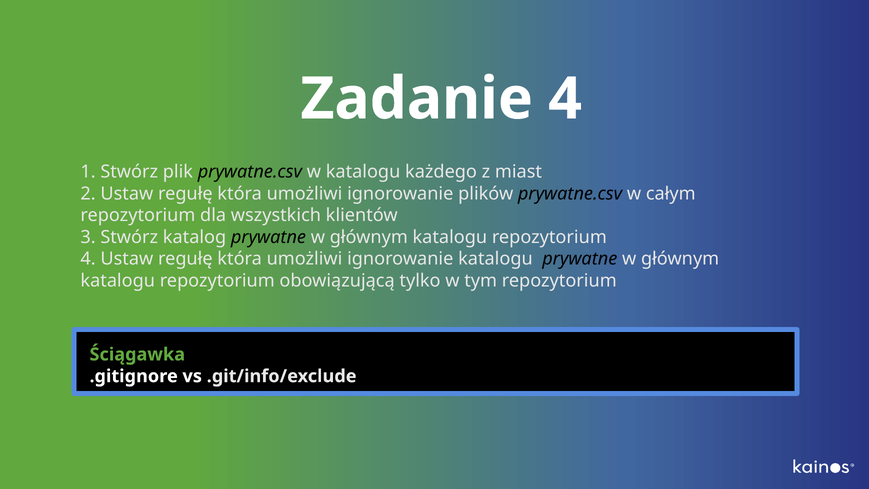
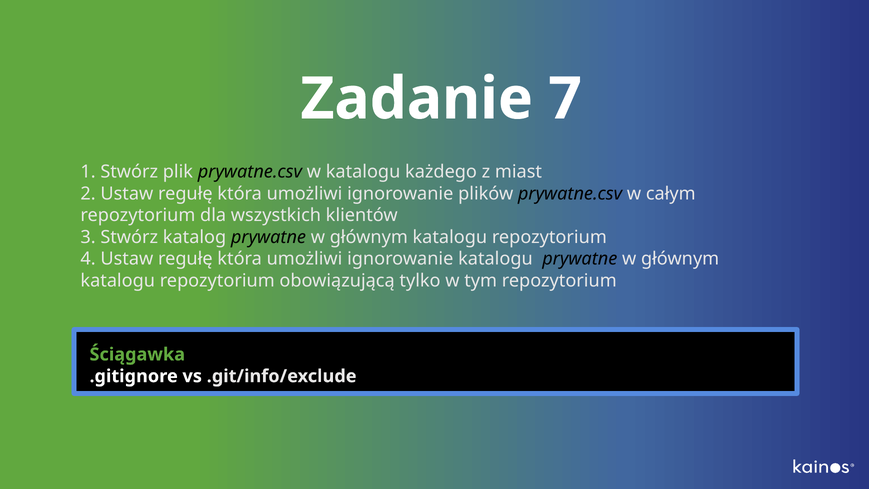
Zadanie 4: 4 -> 7 (565, 99)
